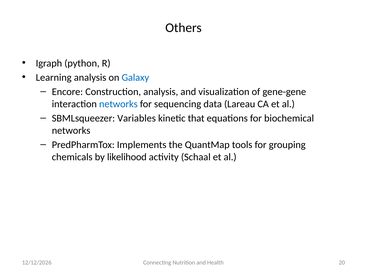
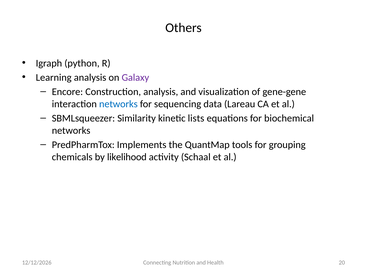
Galaxy colour: blue -> purple (135, 77)
Variables: Variables -> Similarity (137, 118)
that: that -> lists (196, 118)
